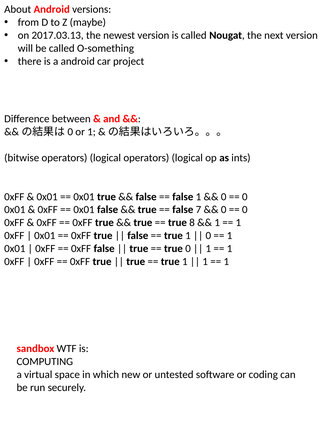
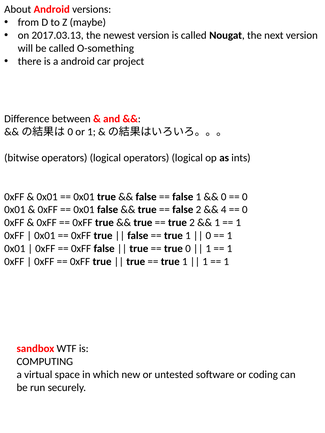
false 7: 7 -> 2 (198, 210)
0: 0 -> 4 (224, 210)
true 8: 8 -> 2 (192, 223)
